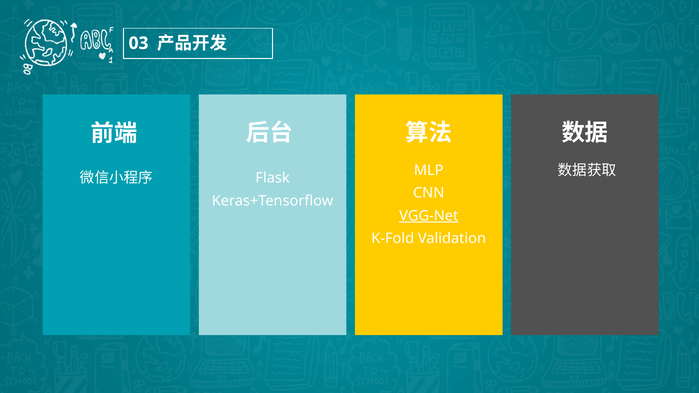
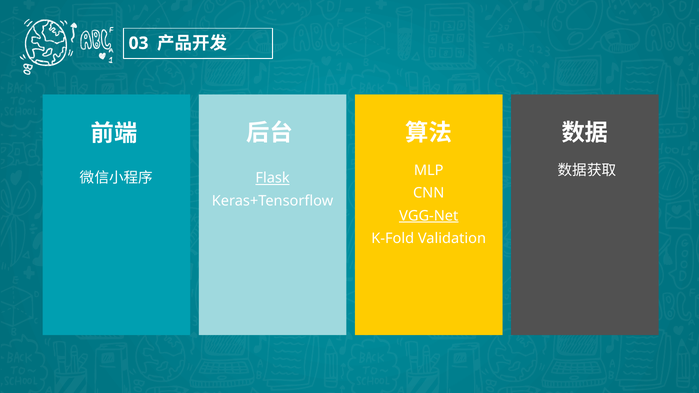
Flask underline: none -> present (273, 178)
